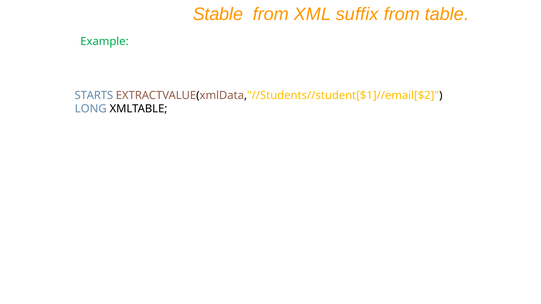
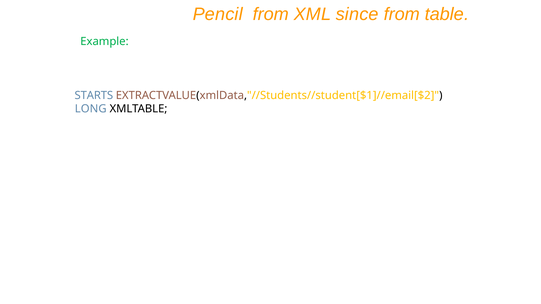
Stable: Stable -> Pencil (218, 14)
suffix: suffix -> since (357, 14)
